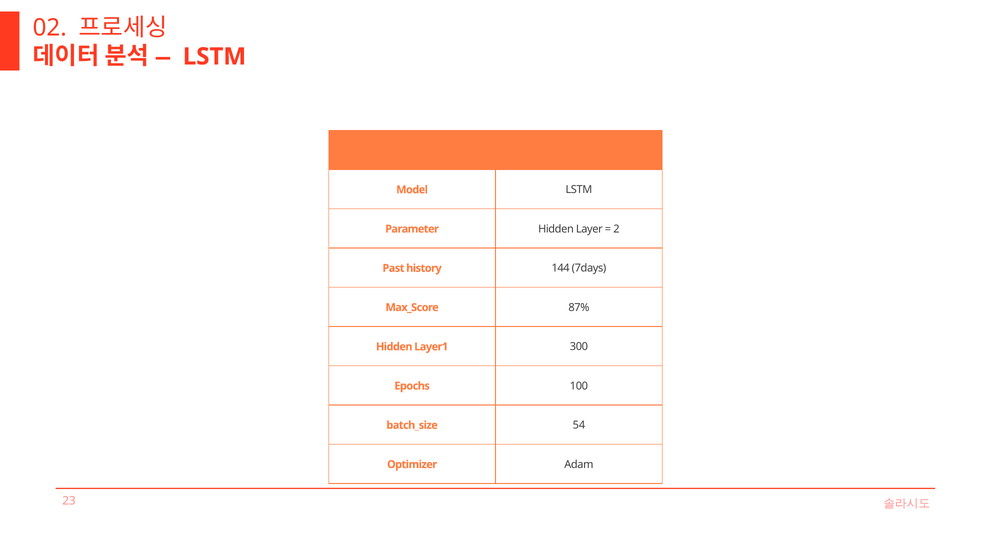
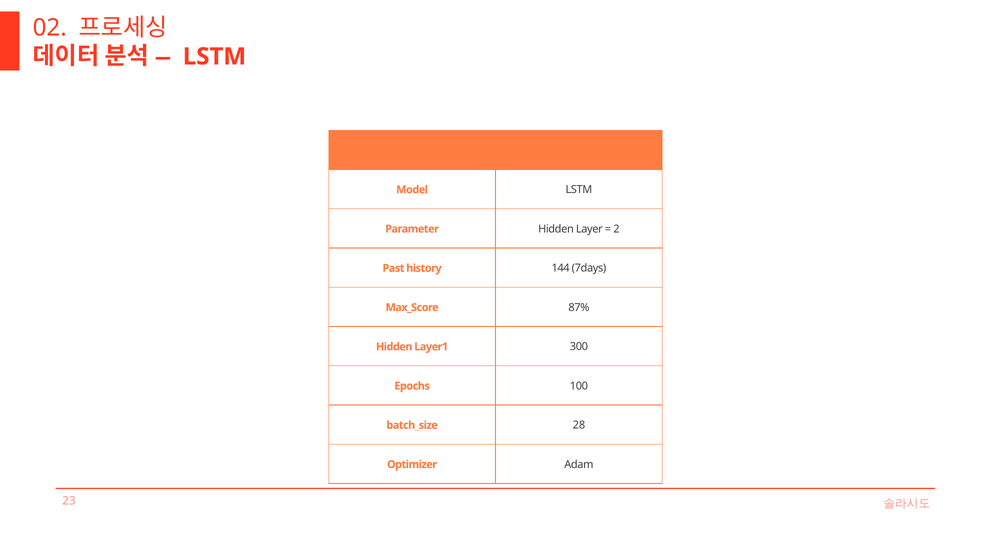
54: 54 -> 28 (579, 425)
